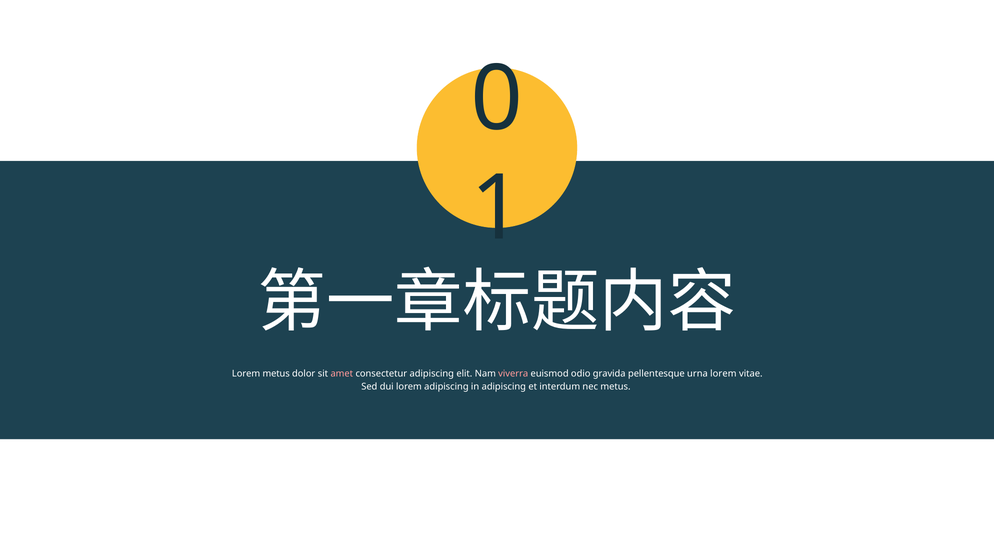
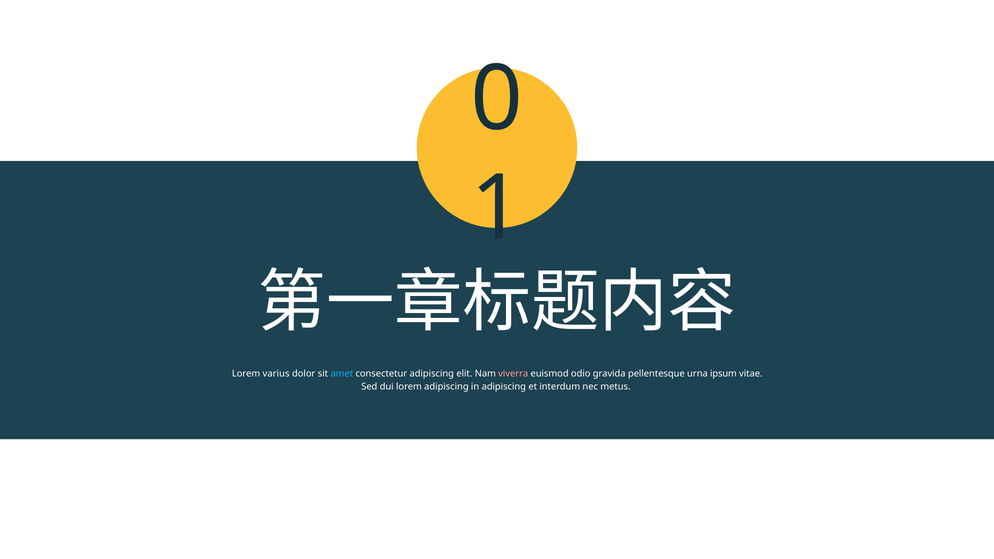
Lorem metus: metus -> varius (276, 374)
amet colour: pink -> light blue (342, 374)
urna lorem: lorem -> ipsum (723, 374)
